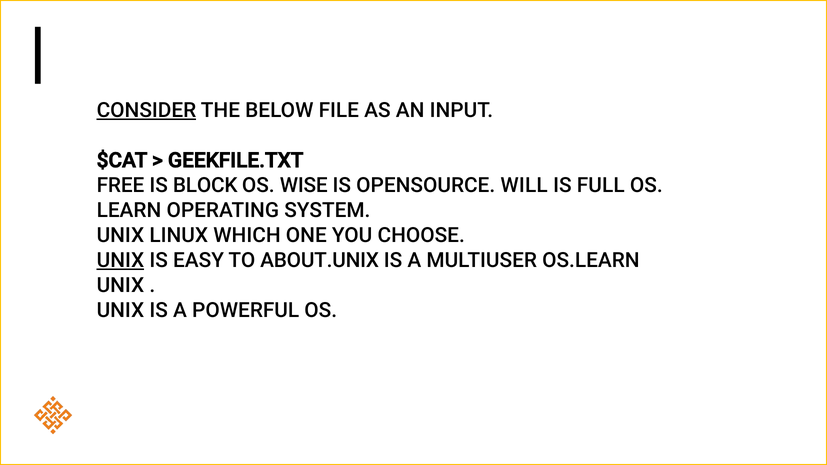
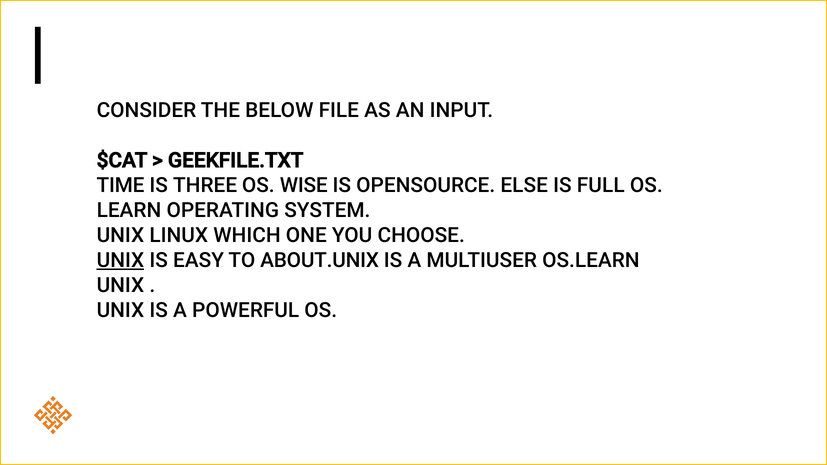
CONSIDER underline: present -> none (146, 110)
FREE: FREE -> TIME (121, 185)
BLOCK: BLOCK -> THREE (205, 185)
WILL: WILL -> ELSE (524, 185)
